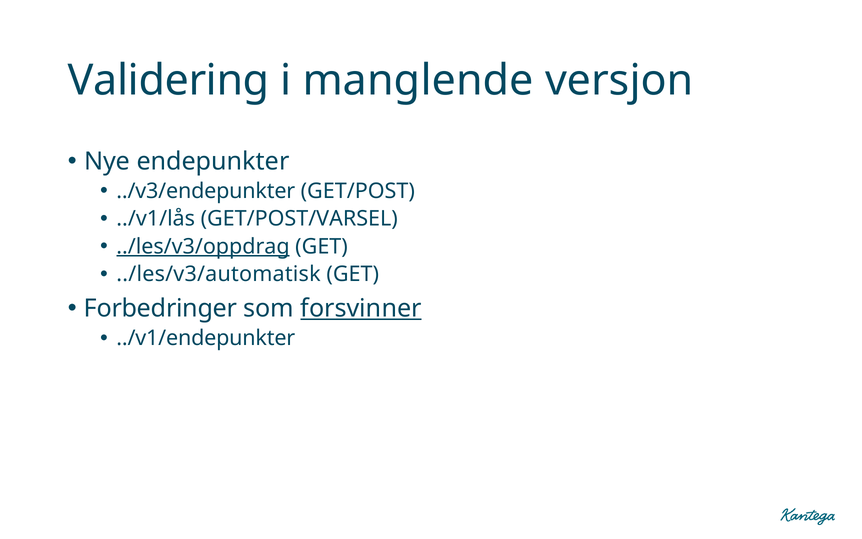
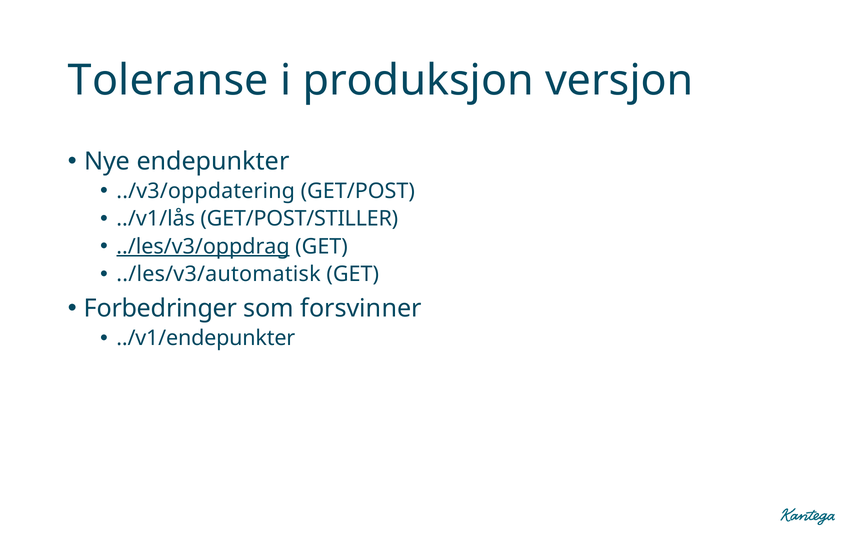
Validering: Validering -> Toleranse (168, 80)
manglende: manglende -> produksjon (418, 80)
../v3/endepunkter: ../v3/endepunkter -> ../v3/oppdatering (206, 191)
GET/POST/VARSEL: GET/POST/VARSEL -> GET/POST/STILLER (299, 219)
forsvinner underline: present -> none (361, 308)
